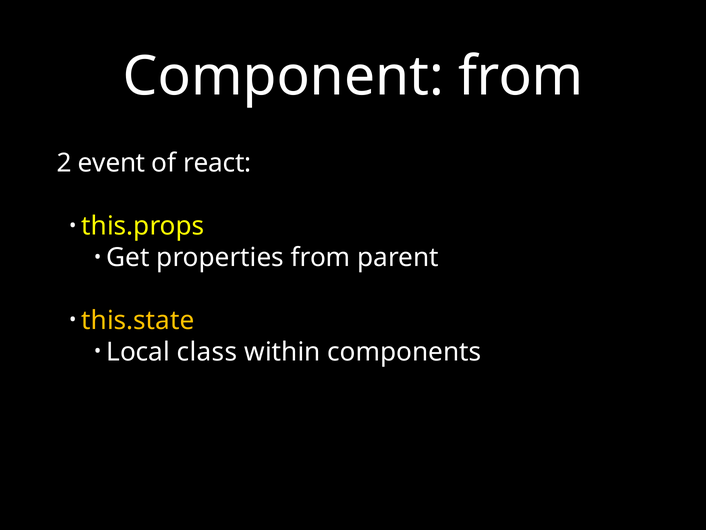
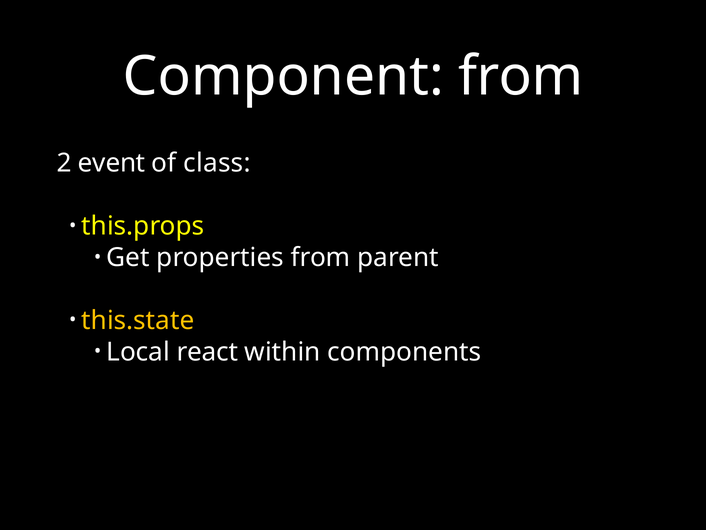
react: react -> class (217, 163)
class: class -> react (207, 352)
